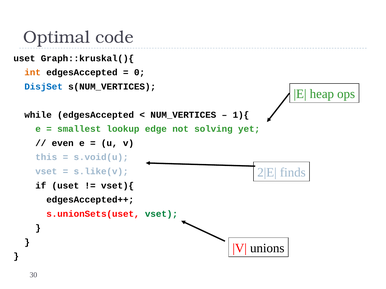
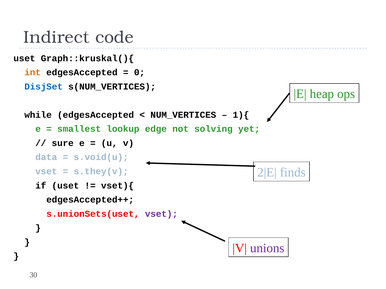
Optimal: Optimal -> Indirect (56, 37)
even: even -> sure (63, 143)
this: this -> data (46, 157)
s.like(v: s.like(v -> s.they(v (101, 172)
vset colour: green -> purple (161, 214)
unions colour: black -> purple (267, 249)
